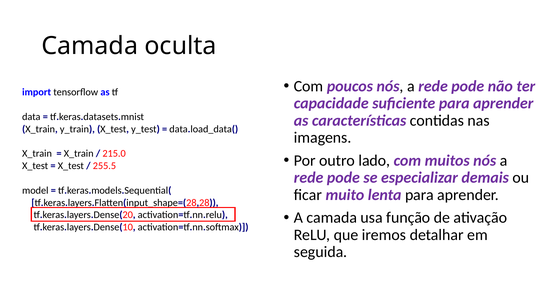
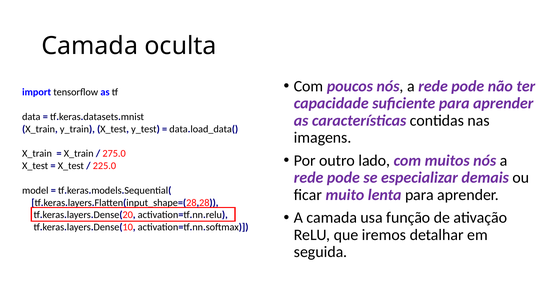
215.0: 215.0 -> 275.0 (114, 153)
255.5: 255.5 -> 225.0 (104, 166)
